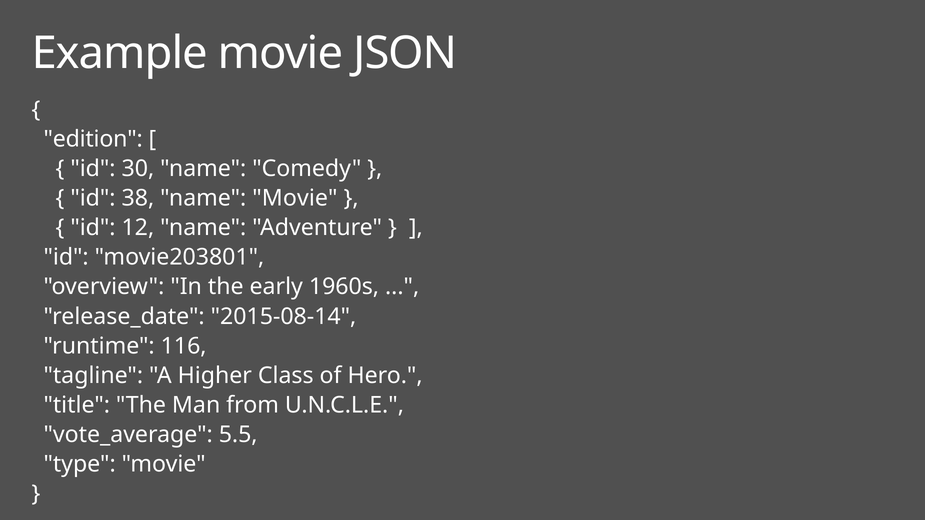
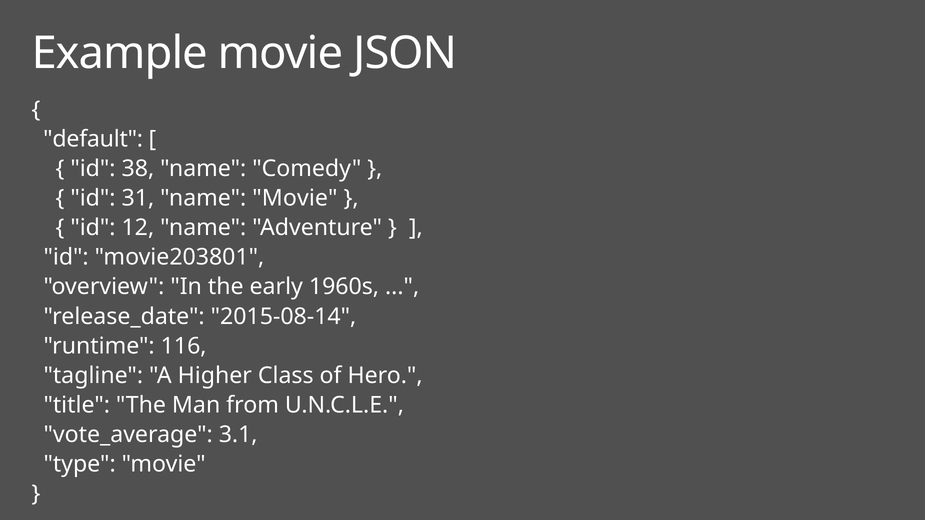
edition: edition -> default (93, 139)
30: 30 -> 38 (138, 169)
38: 38 -> 31 (138, 198)
5.5: 5.5 -> 3.1 (238, 435)
